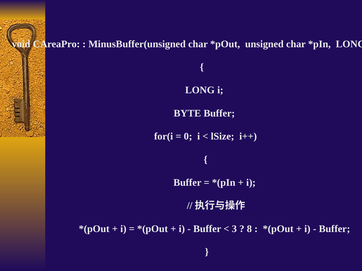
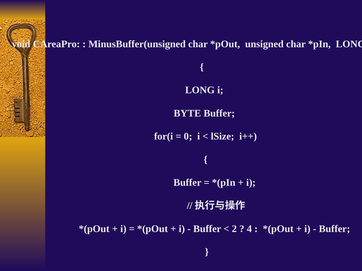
3: 3 -> 2 (234, 229)
8: 8 -> 4 (249, 229)
